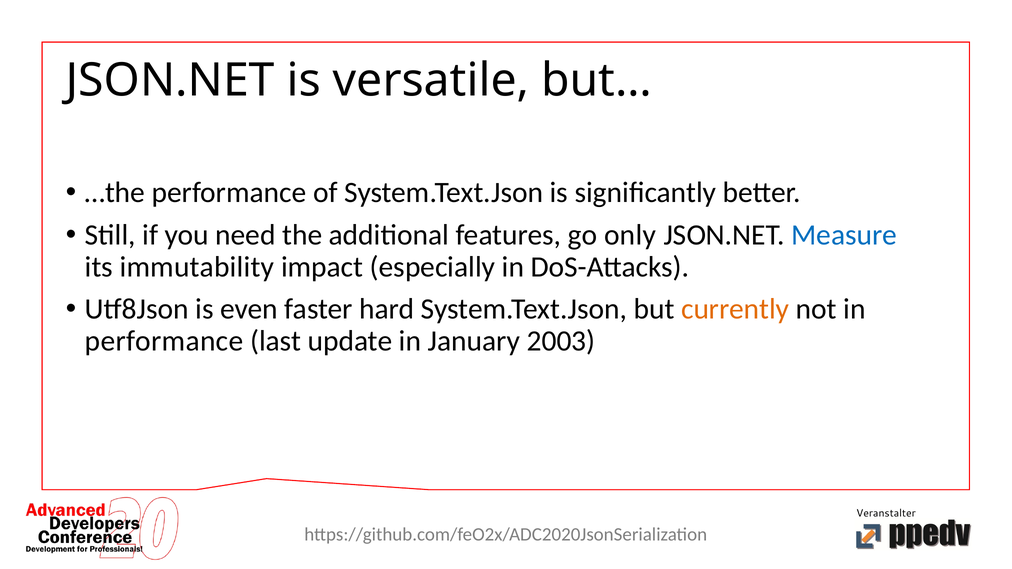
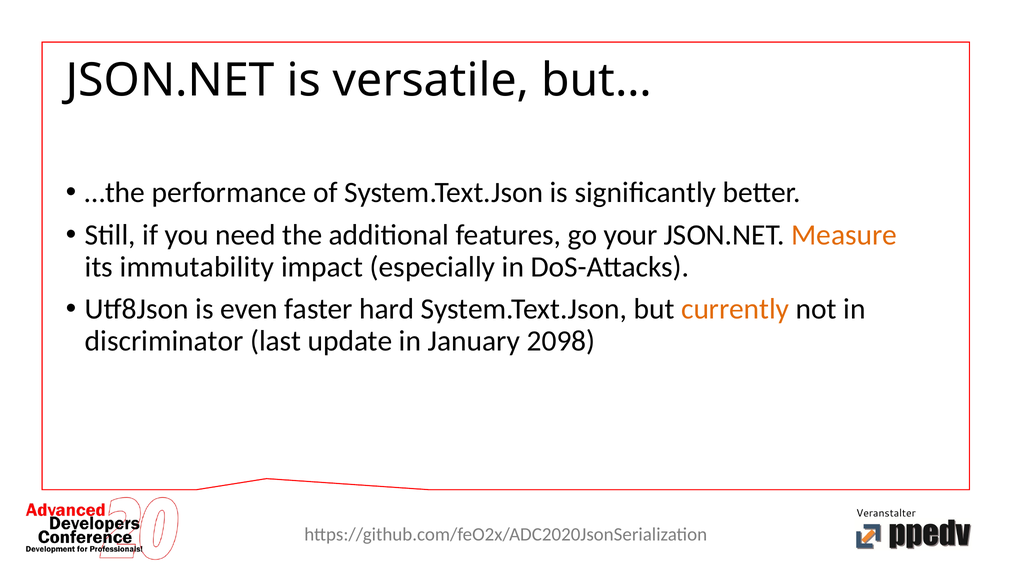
only: only -> your (630, 235)
Measure colour: blue -> orange (844, 235)
performance: performance -> discriminator (164, 341)
2003: 2003 -> 2098 (561, 341)
